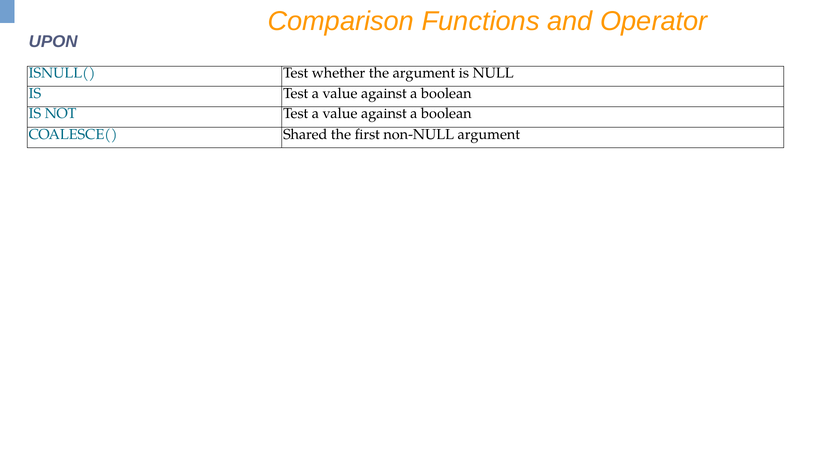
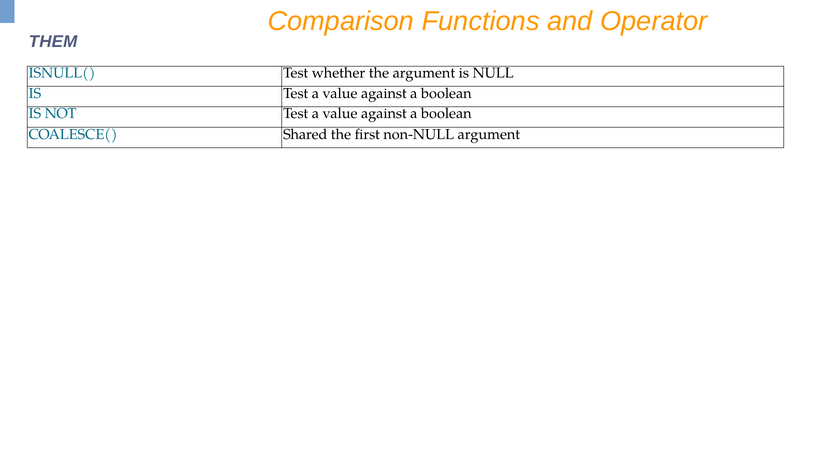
UPON: UPON -> THEM (53, 42)
